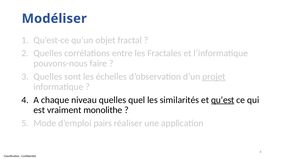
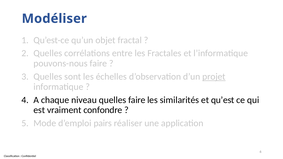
quelles quel: quel -> faire (137, 100)
qu’est underline: present -> none (223, 100)
monolithe: monolithe -> confondre (103, 110)
